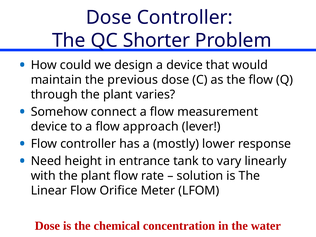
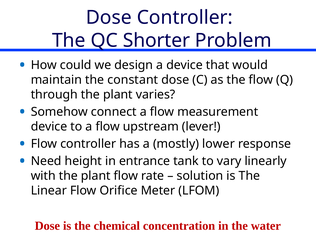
previous: previous -> constant (133, 80)
approach: approach -> upstream (151, 127)
